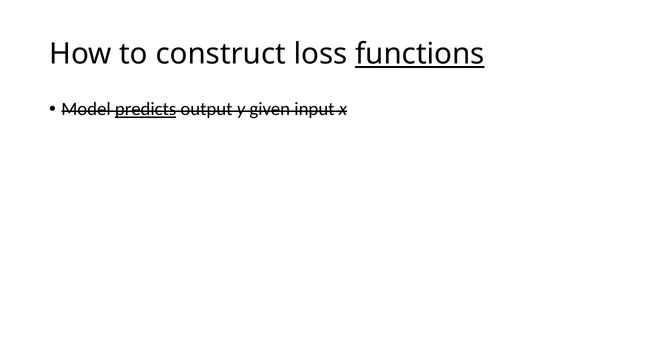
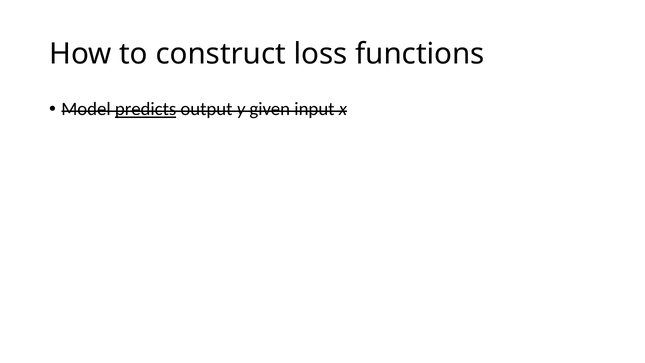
functions underline: present -> none (420, 54)
